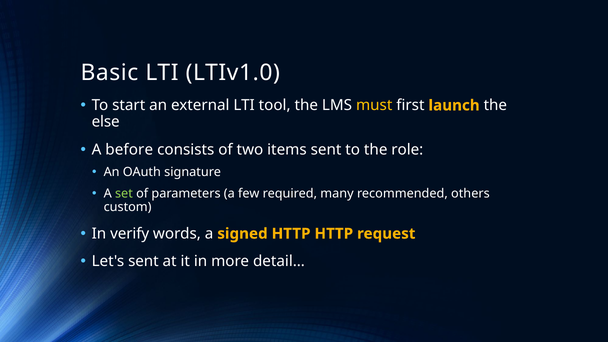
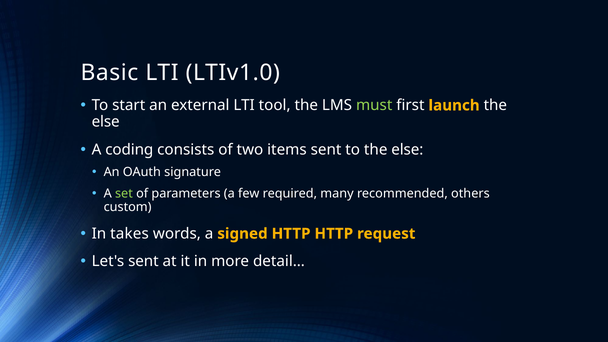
must colour: yellow -> light green (374, 105)
before: before -> coding (129, 150)
to the role: role -> else (407, 150)
verify: verify -> takes (130, 234)
